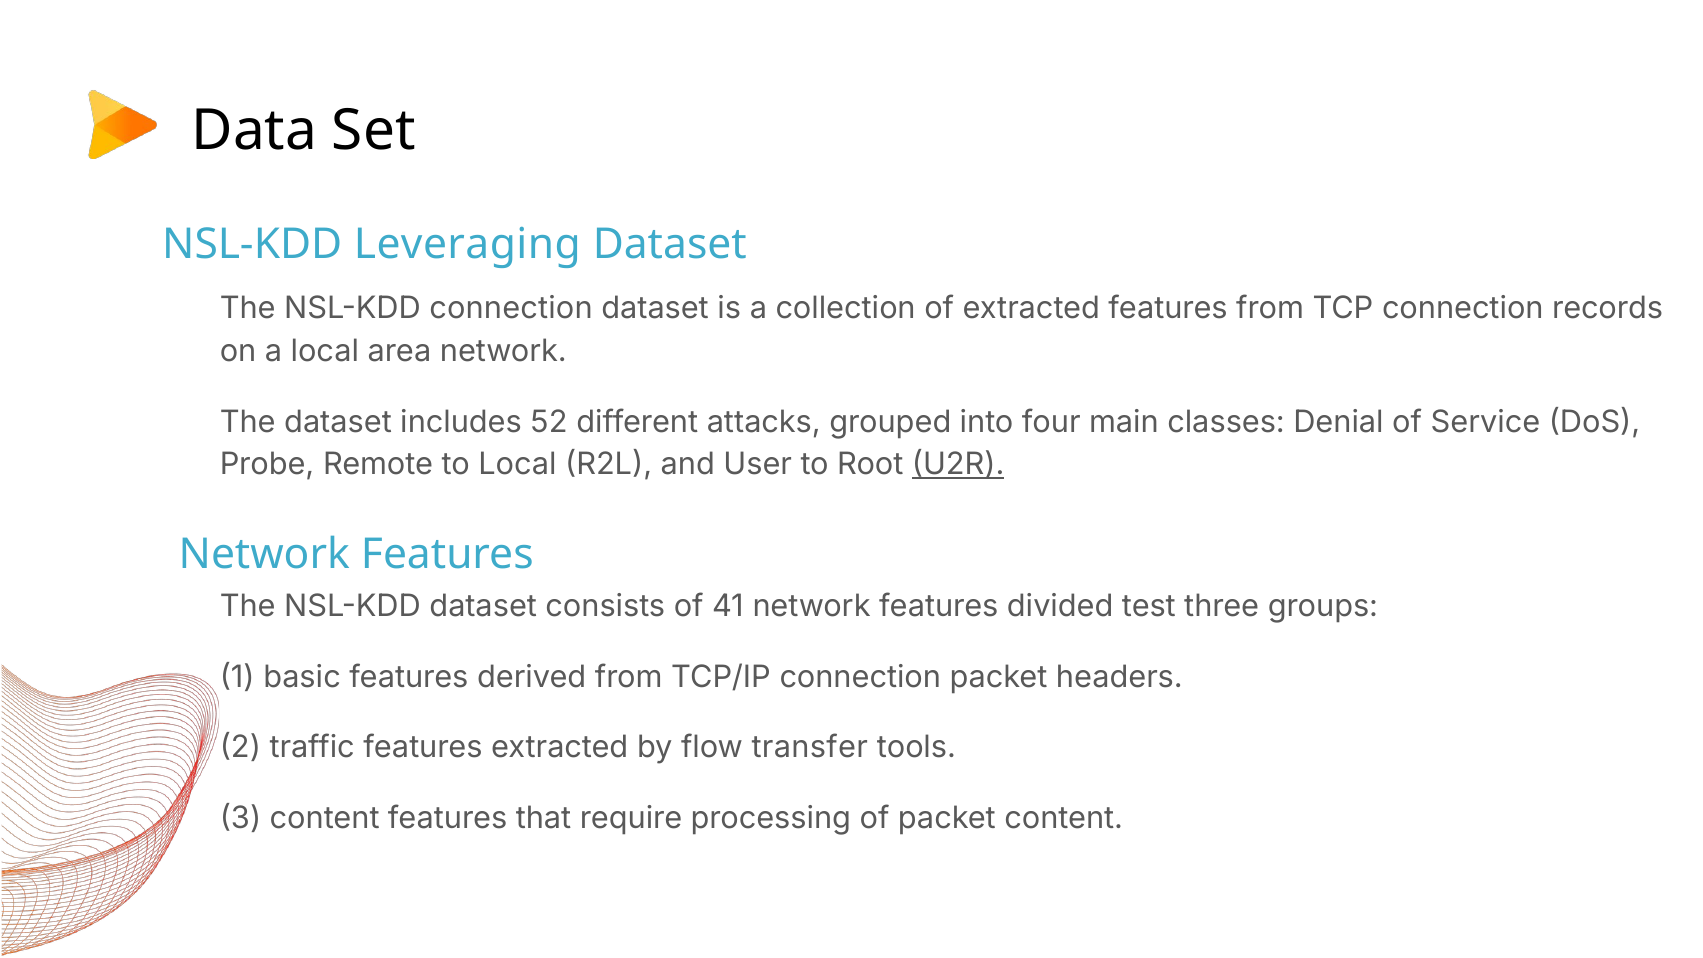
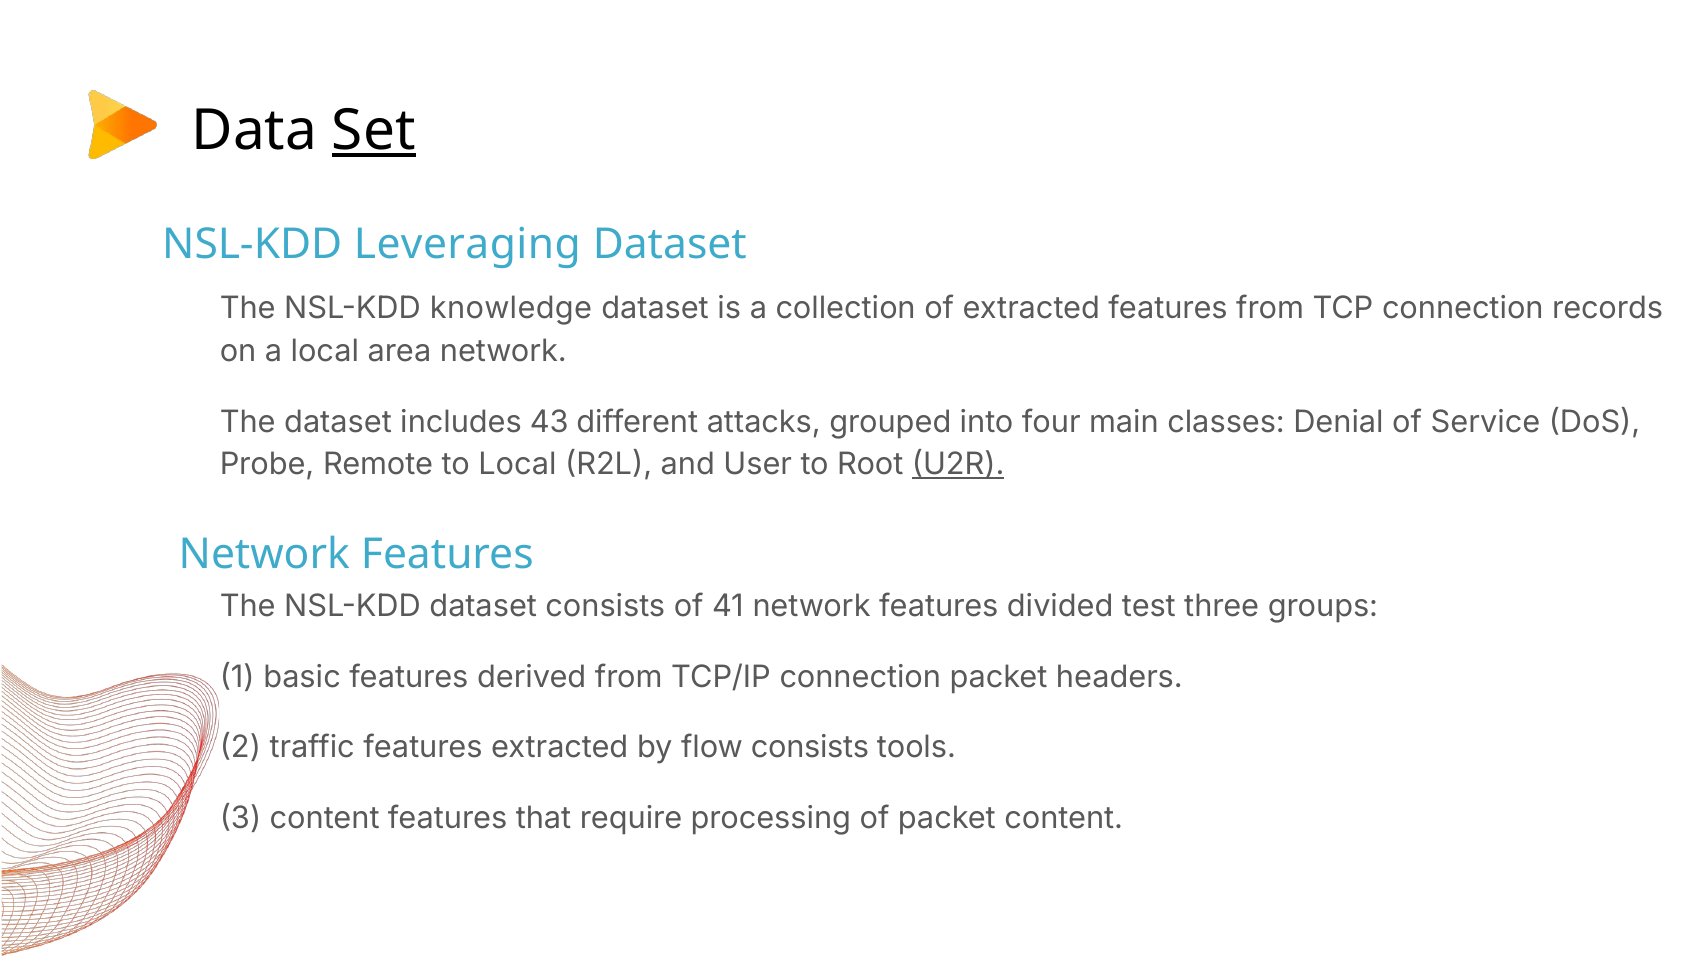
Set underline: none -> present (374, 131)
NSL-KDD connection: connection -> knowledge (511, 309)
52: 52 -> 43 (549, 422)
flow transfer: transfer -> consists (810, 748)
